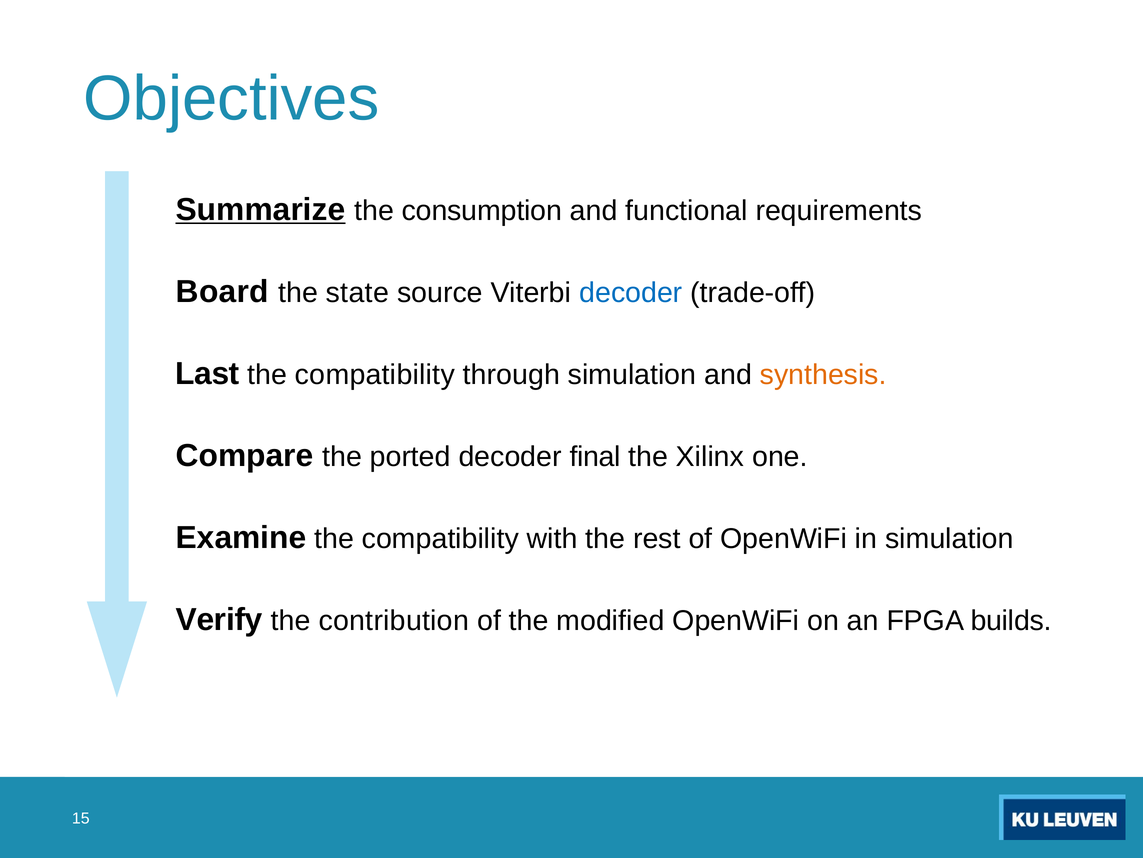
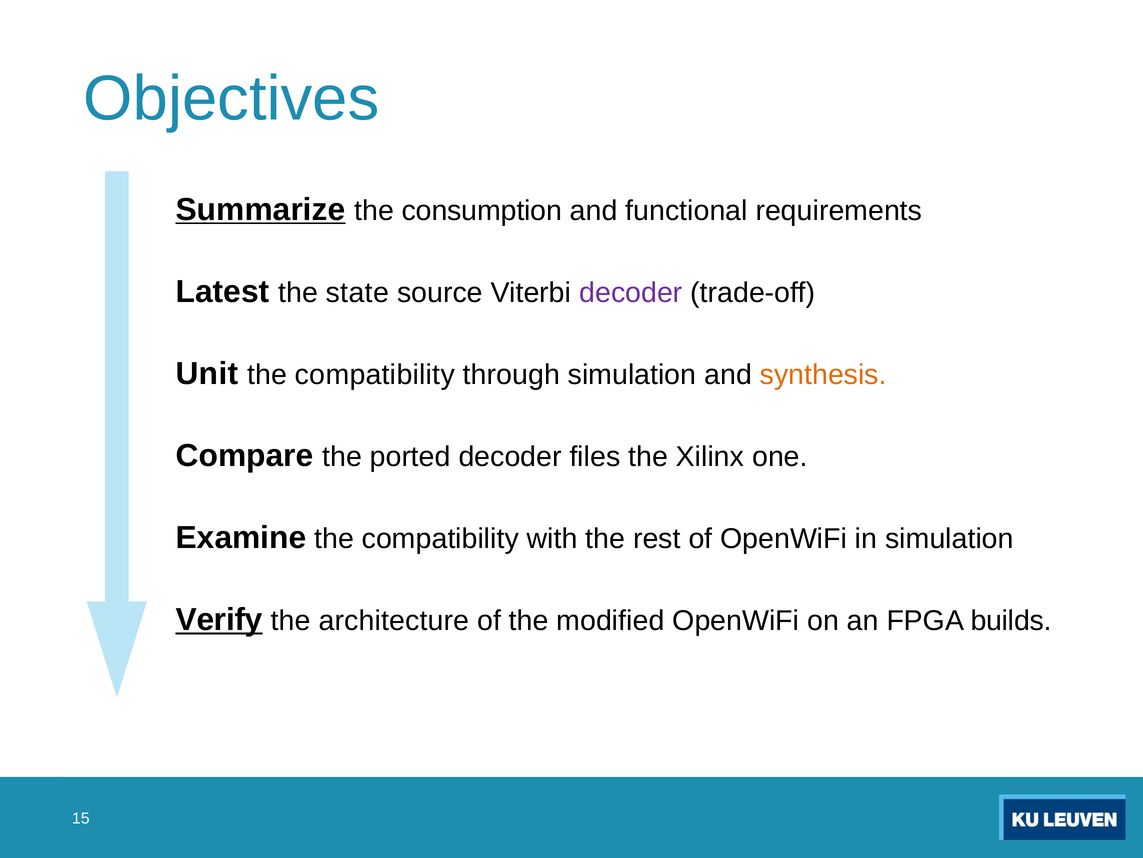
Board: Board -> Latest (223, 291)
decoder colour: blue -> purple (631, 292)
Last: Last -> Unit (207, 373)
final: final -> files (595, 456)
Verify underline: none -> present (219, 619)
contribution: contribution -> architecture (394, 620)
